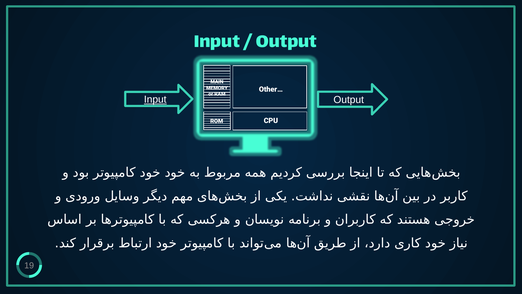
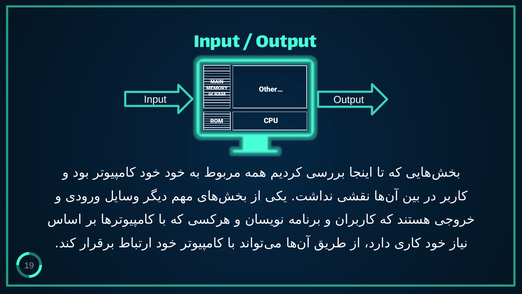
Input underline: present -> none (155, 99)
